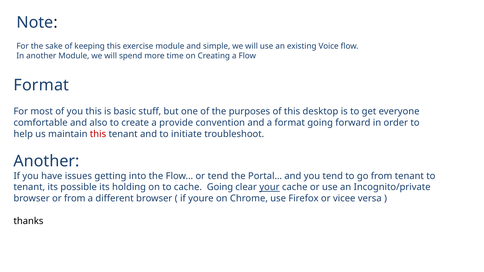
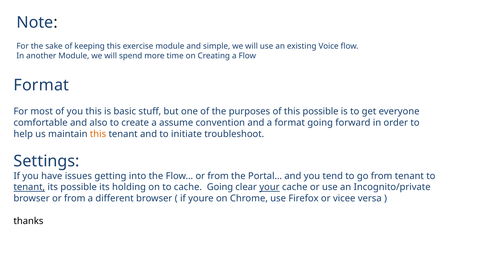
this desktop: desktop -> possible (321, 112)
provide: provide -> assume (176, 123)
this colour: red -> orange (98, 134)
Another: Another -> Settings (47, 161)
Flow… or tend: tend -> from (218, 176)
tenant underline: none -> present (29, 187)
